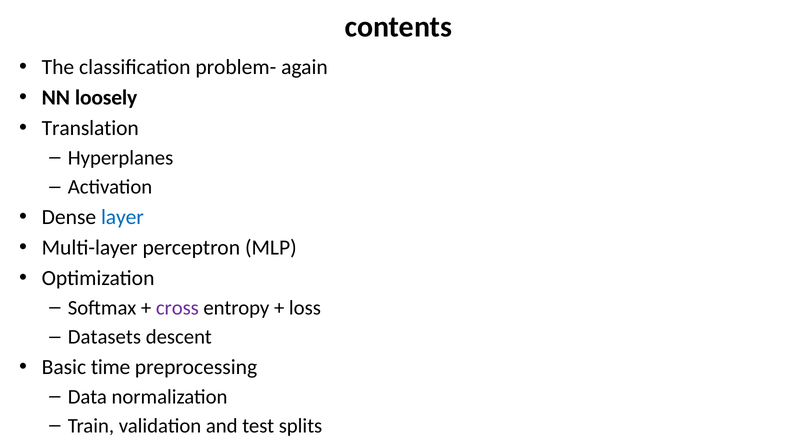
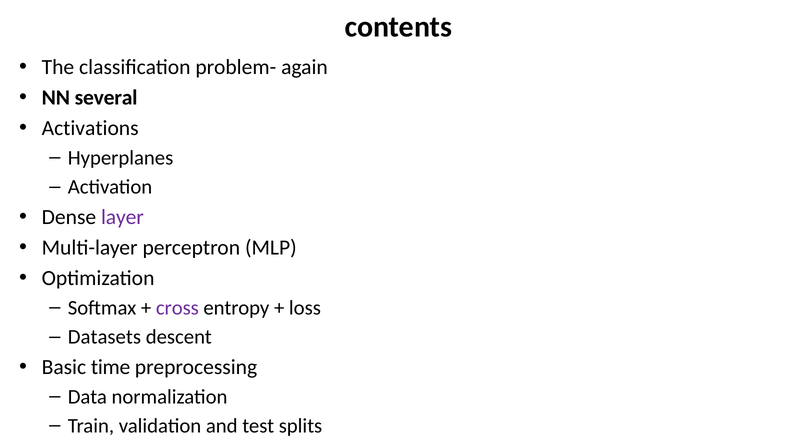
loosely: loosely -> several (106, 98)
Translation: Translation -> Activations (90, 128)
layer colour: blue -> purple (122, 217)
